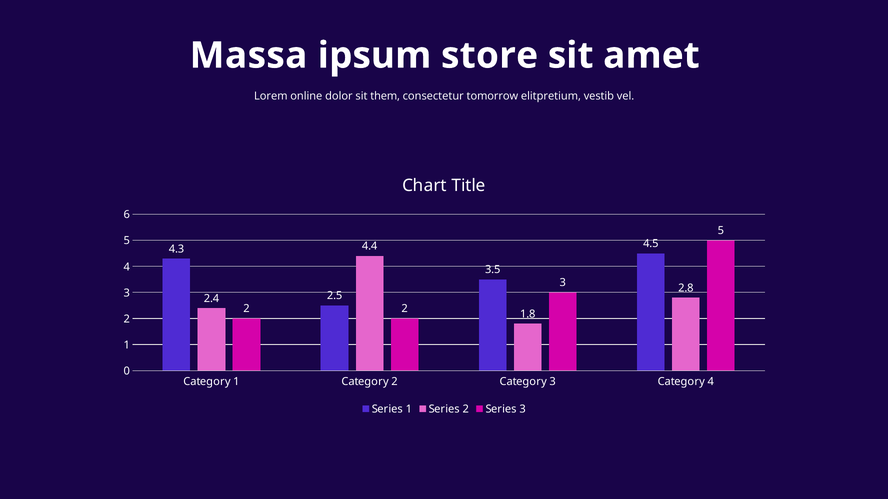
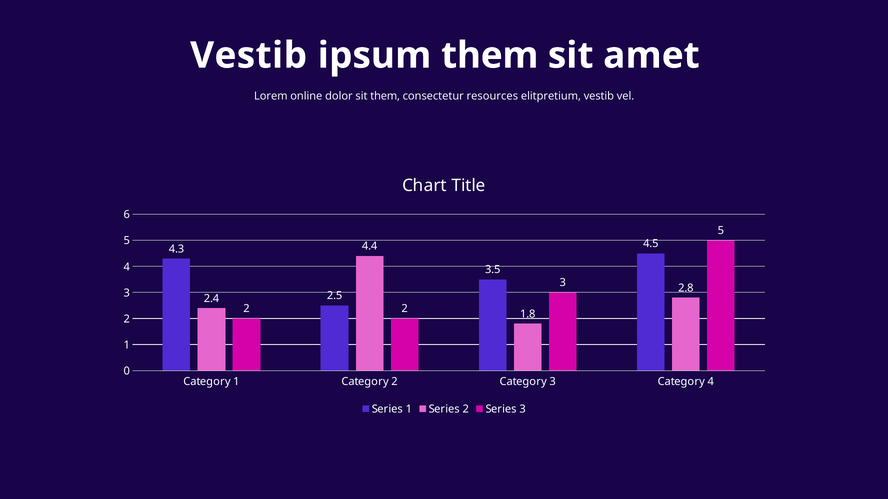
Massa: Massa -> Vestib (249, 56)
ipsum store: store -> them (490, 56)
tomorrow: tomorrow -> resources (492, 96)
